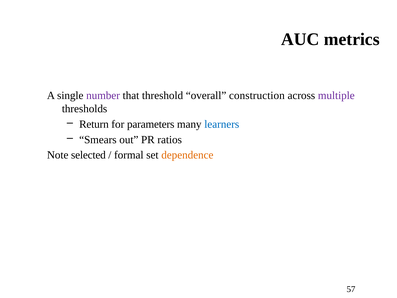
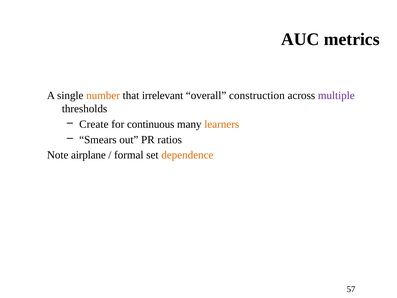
number colour: purple -> orange (103, 95)
threshold: threshold -> irrelevant (163, 95)
Return: Return -> Create (94, 124)
parameters: parameters -> continuous (151, 124)
learners colour: blue -> orange (222, 124)
selected: selected -> airplane (88, 155)
